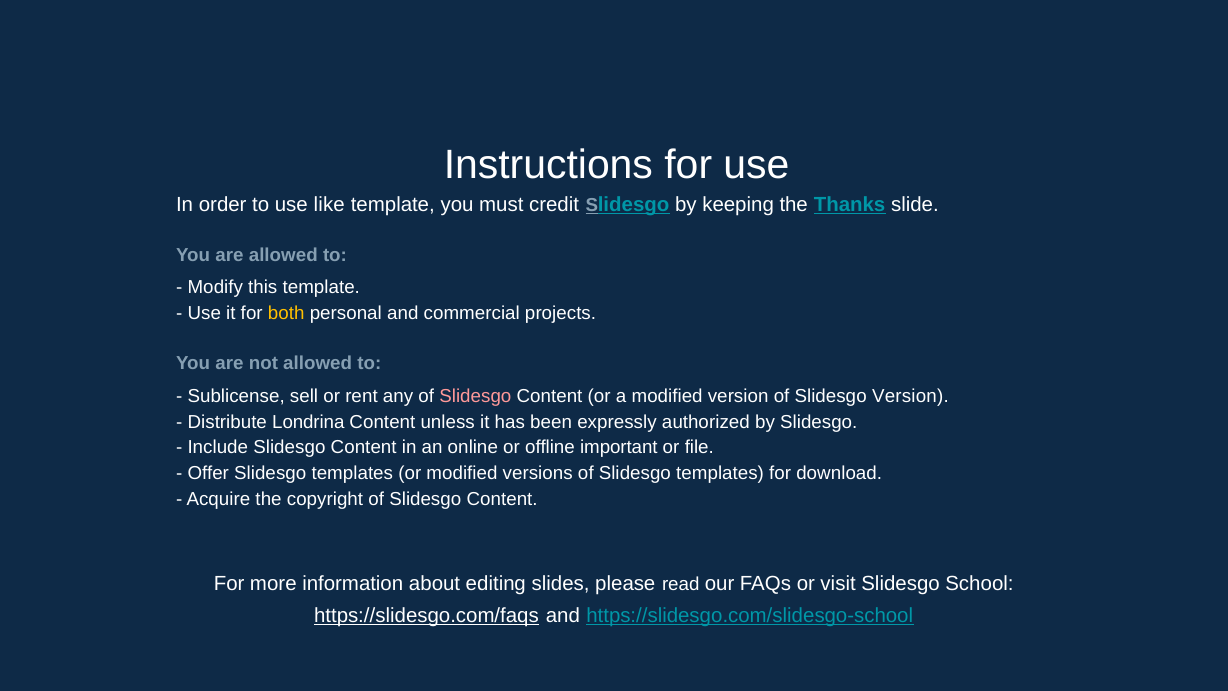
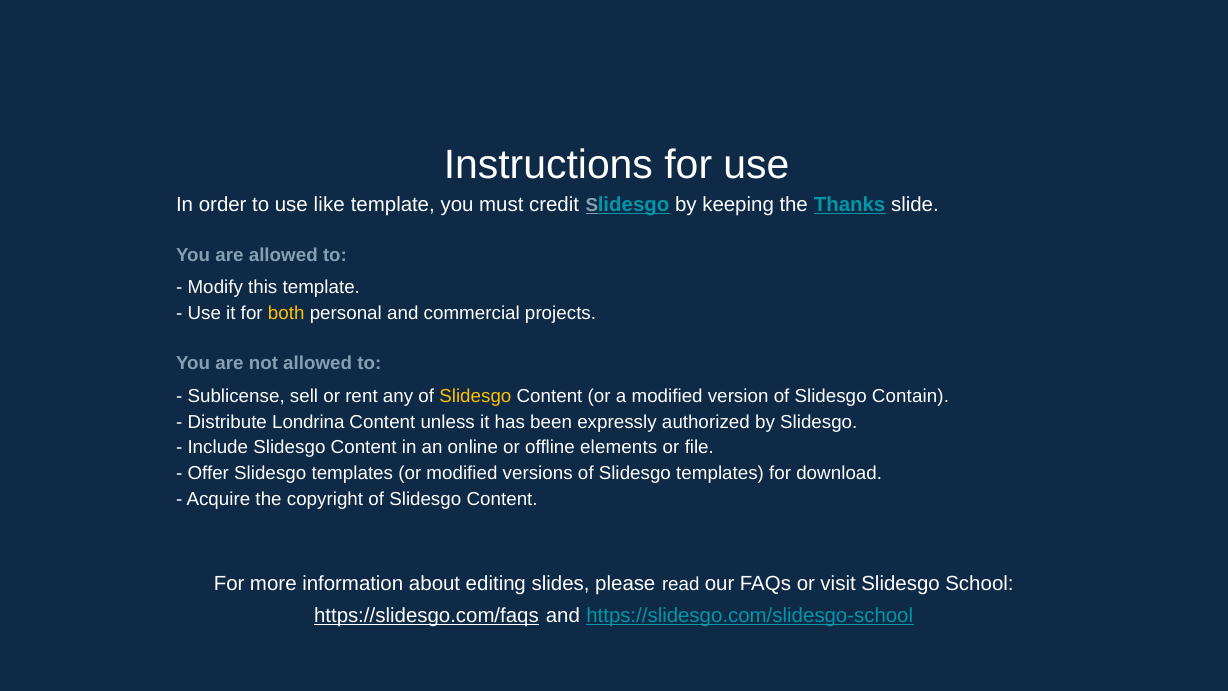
Slidesgo colour: pink -> yellow (475, 396)
Slidesgo Version: Version -> Contain (910, 396)
important: important -> elements (619, 448)
